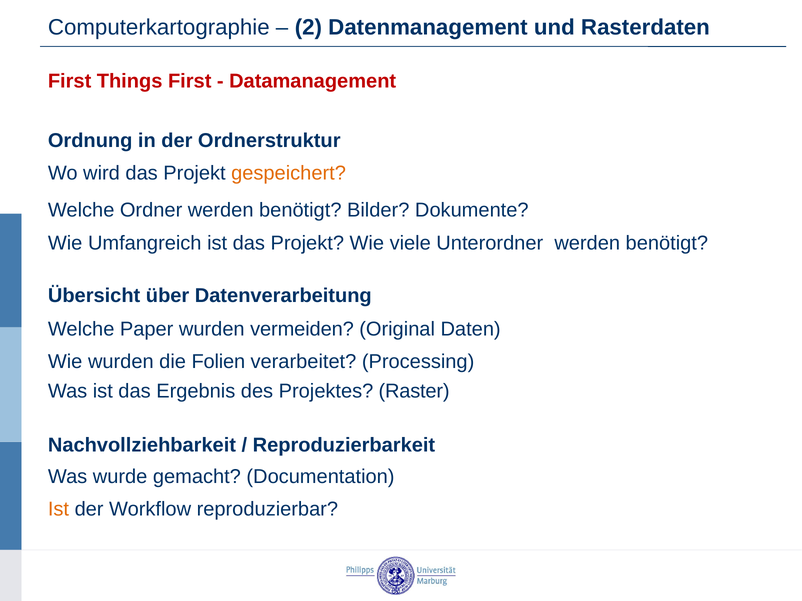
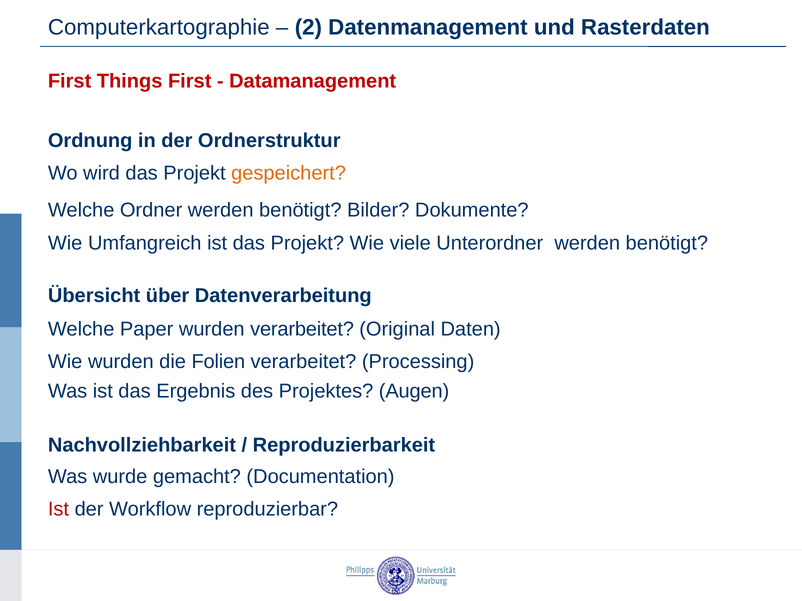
wurden vermeiden: vermeiden -> verarbeitet (302, 330)
Raster: Raster -> Augen (414, 392)
Ist colour: orange -> red (59, 510)
